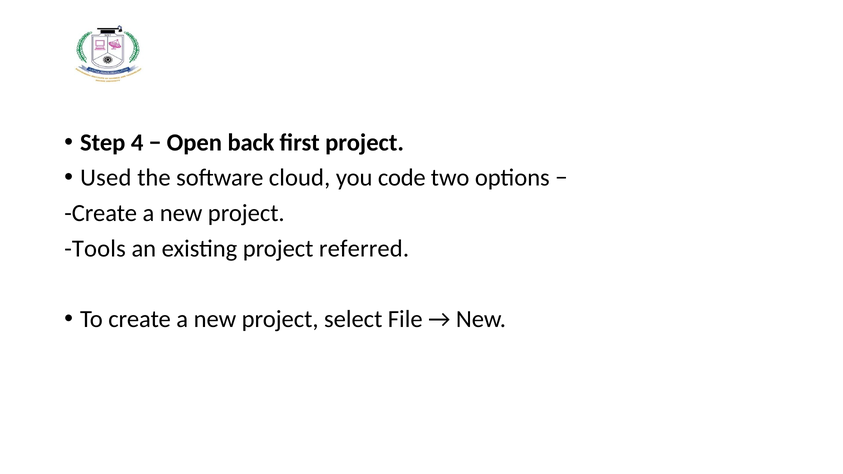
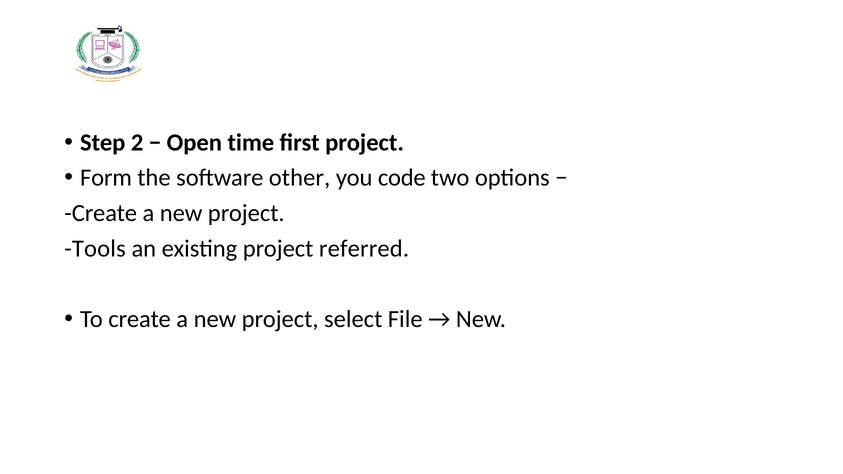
4: 4 -> 2 (137, 143)
back: back -> time (251, 143)
Used: Used -> Form (106, 178)
cloud: cloud -> other (300, 178)
